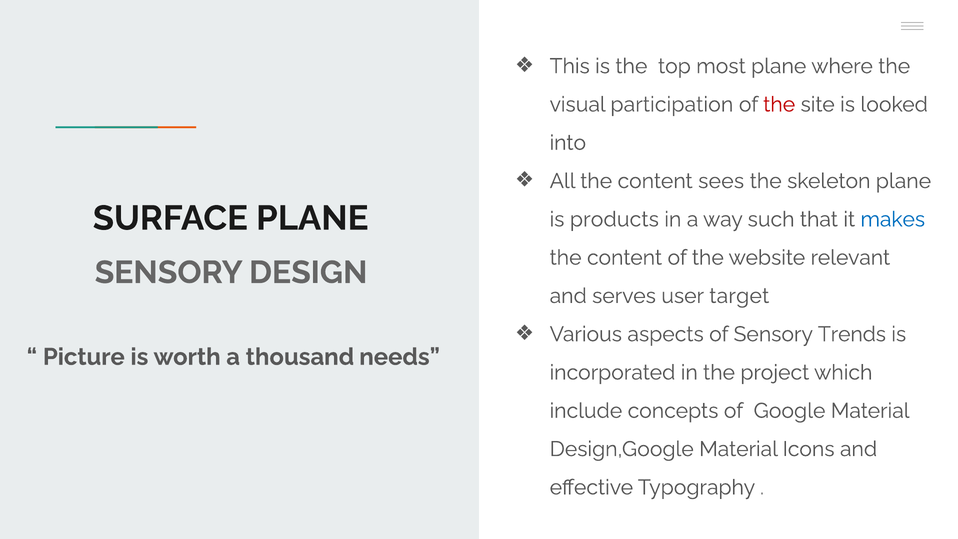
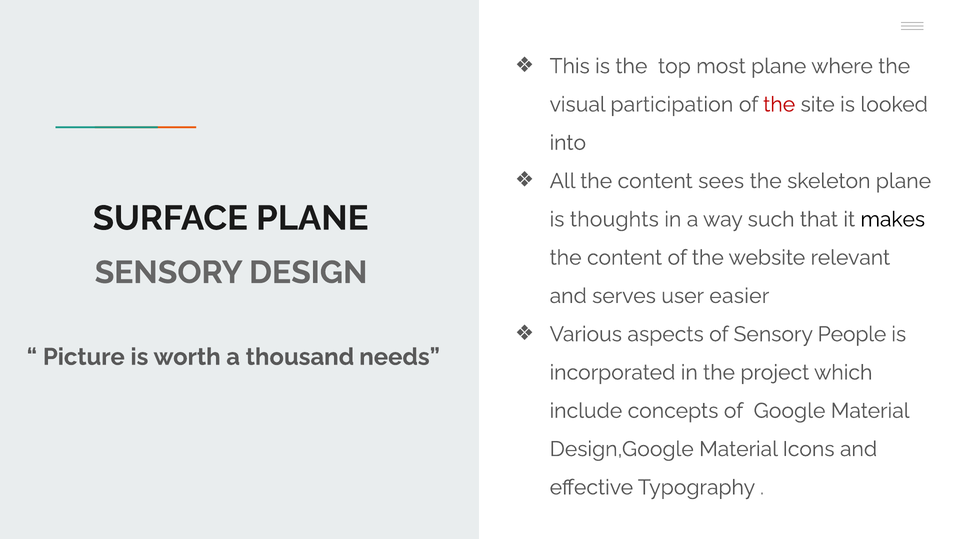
products: products -> thoughts (614, 219)
makes colour: blue -> black (893, 219)
target: target -> easier (739, 296)
Trends: Trends -> People (852, 334)
